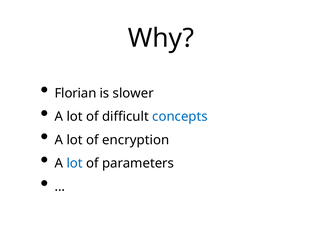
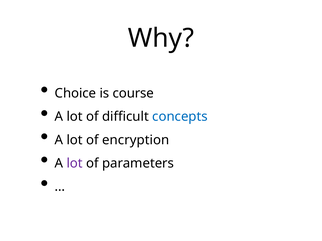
Florian: Florian -> Choice (75, 93)
slower: slower -> course (133, 93)
lot colour: blue -> purple (75, 164)
